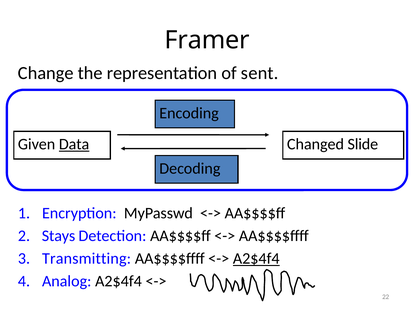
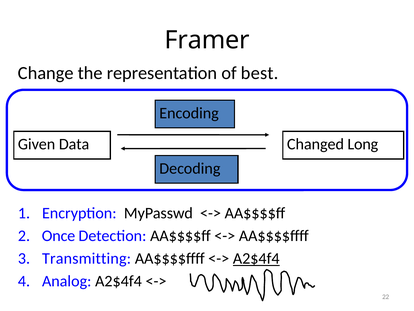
sent: sent -> best (260, 73)
Data underline: present -> none (74, 144)
Slide: Slide -> Long (363, 144)
Stays: Stays -> Once (59, 235)
